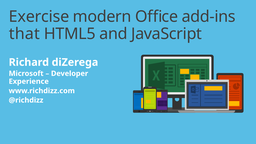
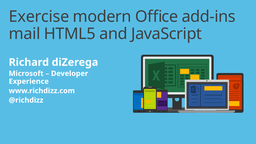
that: that -> mail (25, 34)
